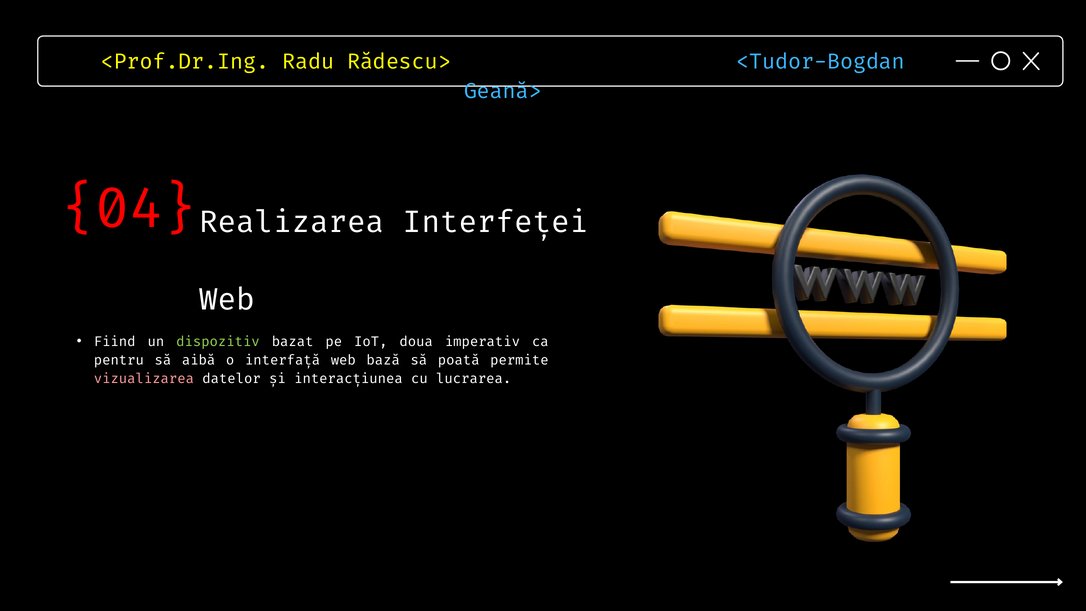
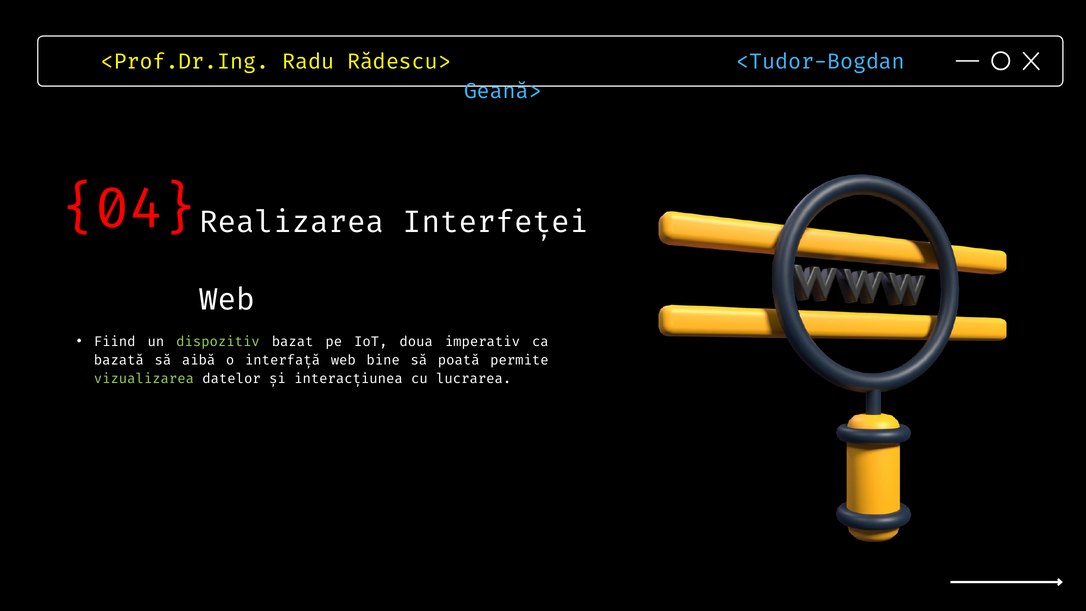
pentru: pentru -> bazată (119, 360)
bază: bază -> bine (383, 360)
vizualizarea colour: pink -> light green (144, 379)
